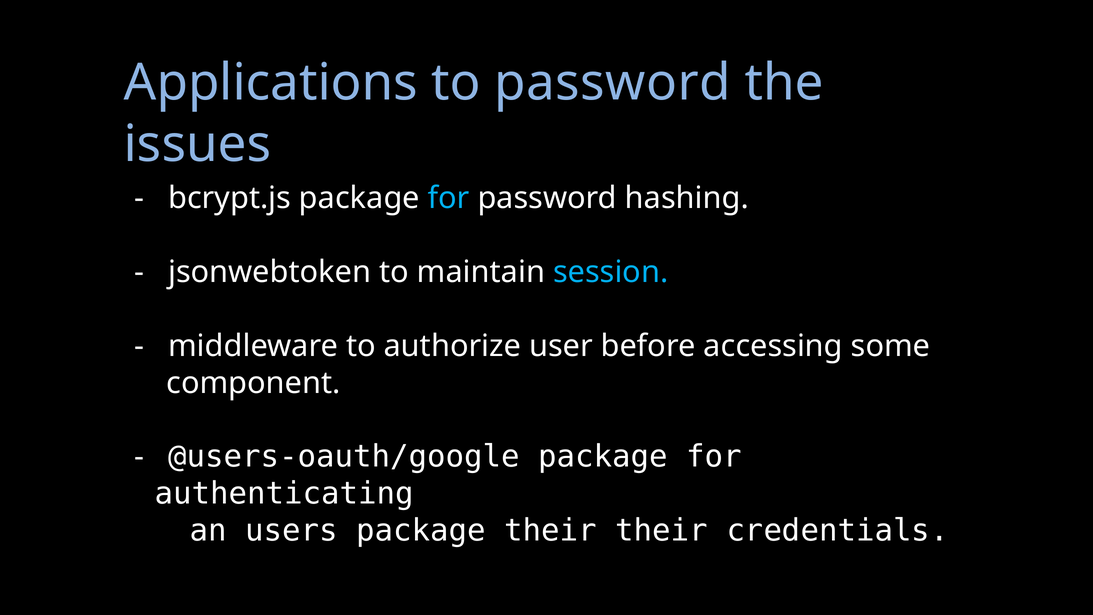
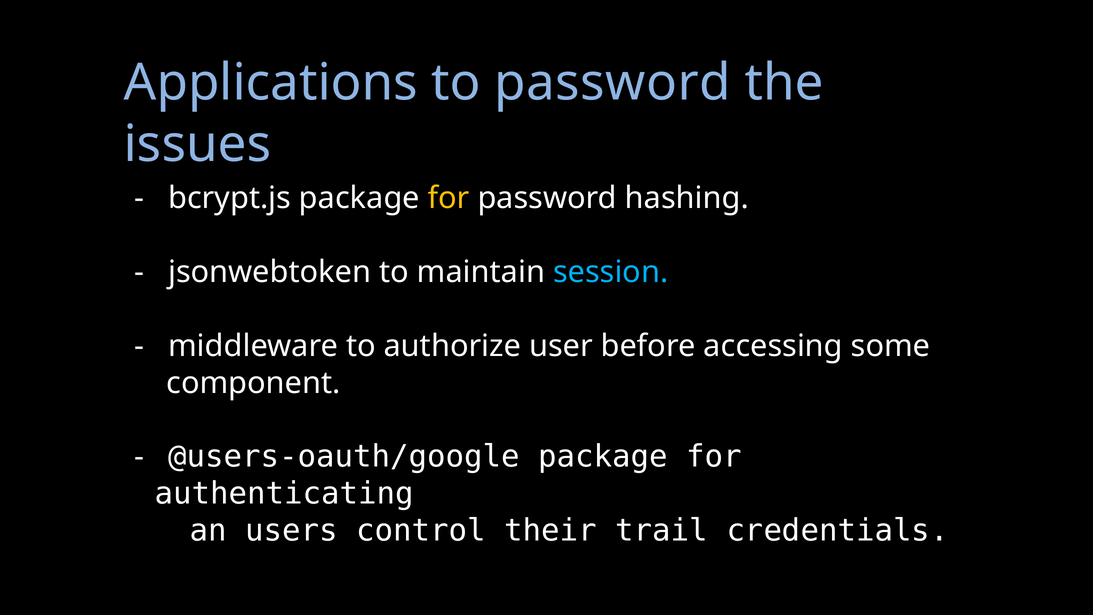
for colour: light blue -> yellow (449, 198)
users package: package -> control (421, 530)
their their: their -> trail (662, 530)
